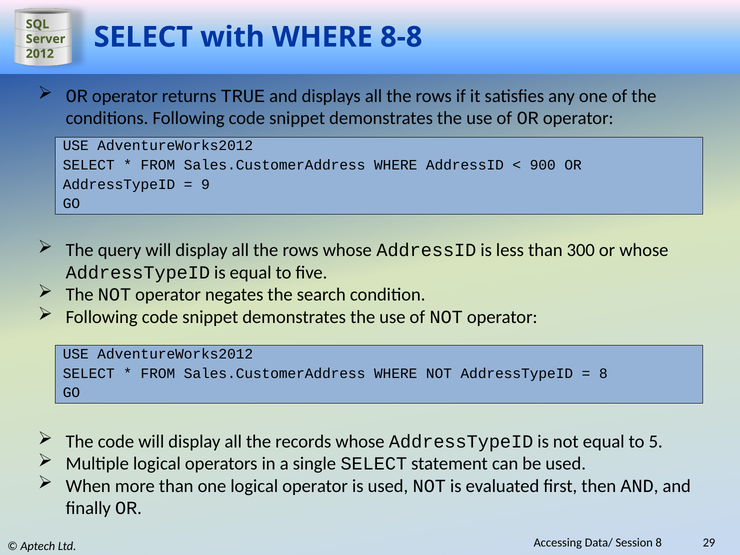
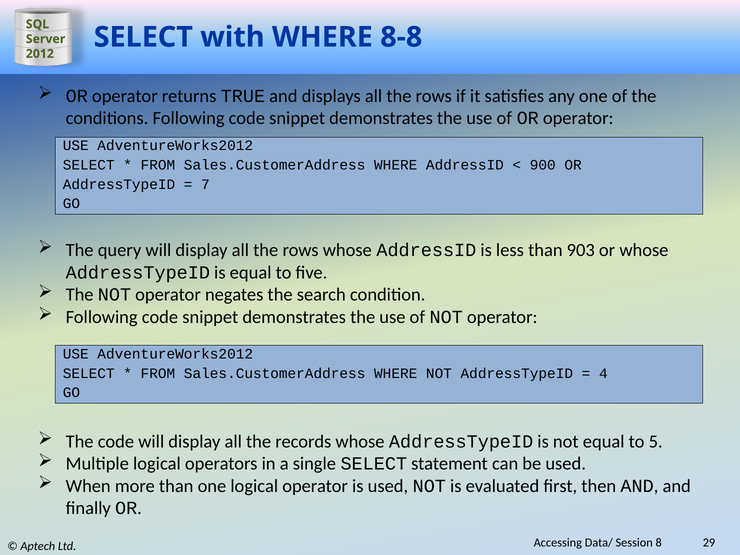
9: 9 -> 7 (205, 184)
300: 300 -> 903 (581, 250)
8: 8 -> 4 (603, 373)
